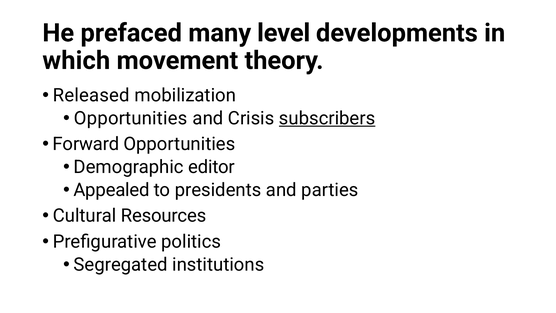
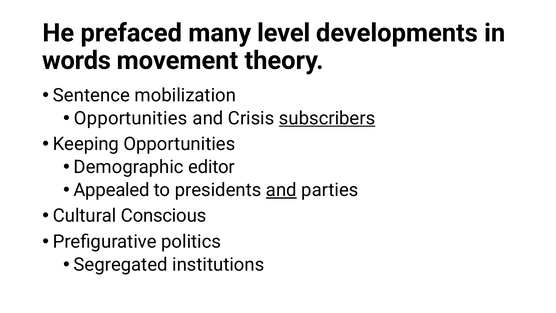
which: which -> words (76, 60)
Released: Released -> Sentence (91, 95)
Forward: Forward -> Keeping (86, 144)
and underline: none -> present (281, 190)
Resources: Resources -> Conscious (164, 216)
